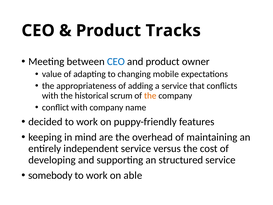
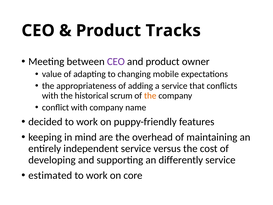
CEO colour: blue -> purple (116, 62)
structured: structured -> differently (181, 160)
somebody: somebody -> estimated (50, 175)
able: able -> core (133, 175)
